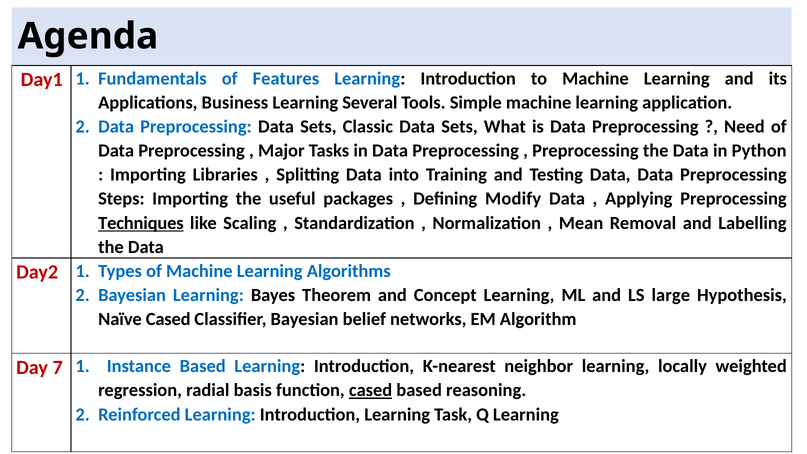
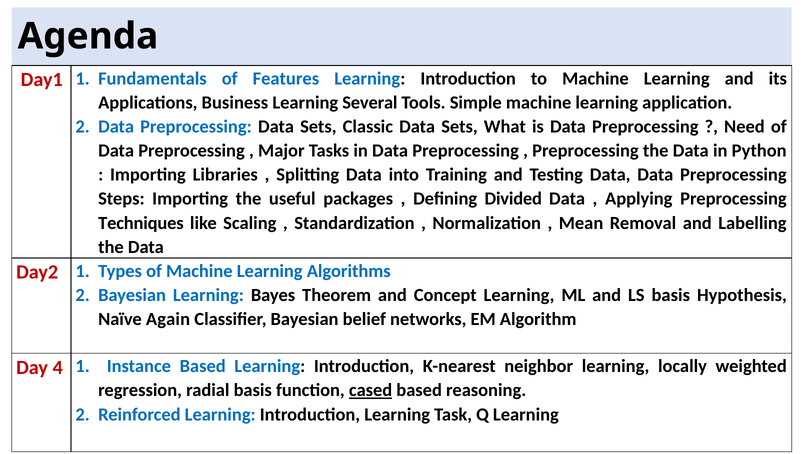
Modify: Modify -> Divided (513, 199)
Techniques underline: present -> none (141, 223)
LS large: large -> basis (671, 295)
Naïve Cased: Cased -> Again (168, 319)
7: 7 -> 4 (58, 367)
